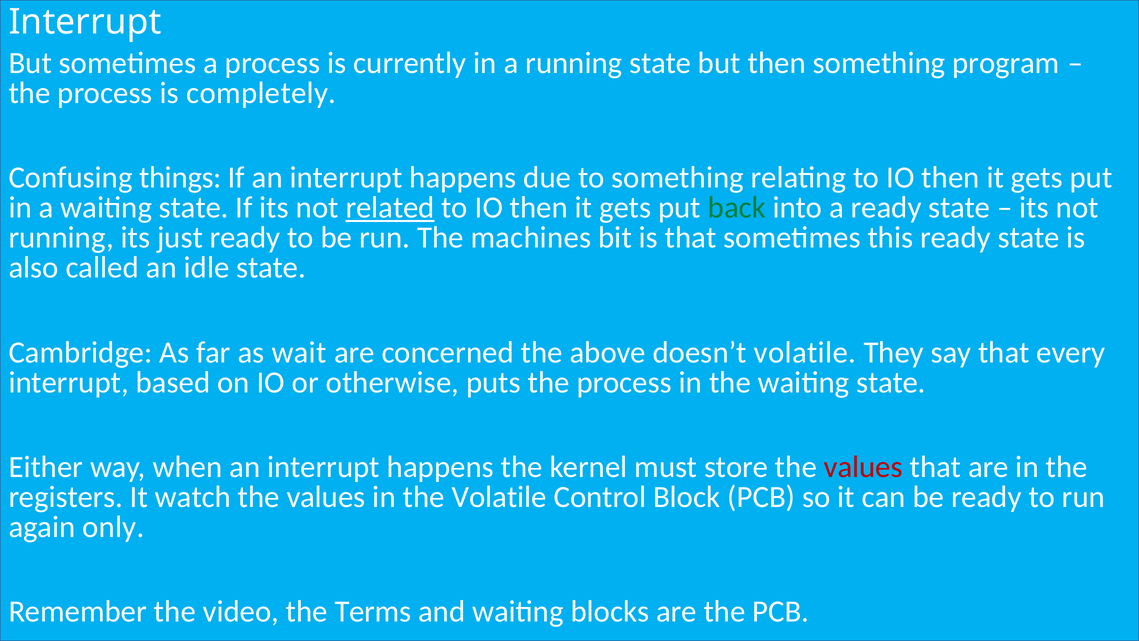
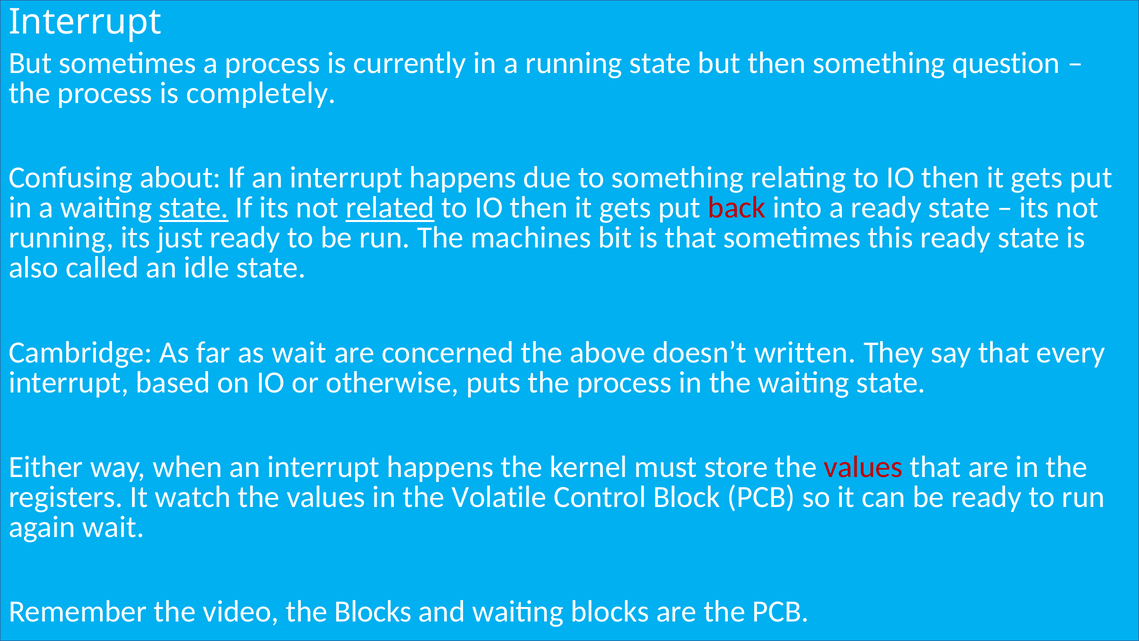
program: program -> question (1006, 63)
things: things -> about (180, 178)
state underline: none -> present (194, 208)
back colour: green -> red (737, 208)
doesn’t volatile: volatile -> written (805, 352)
again only: only -> wait (113, 527)
the Terms: Terms -> Blocks (373, 611)
